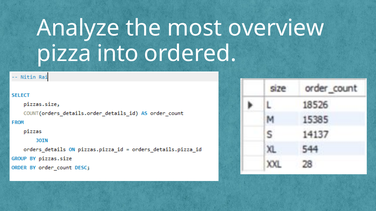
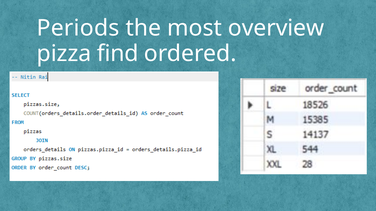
Analyze: Analyze -> Periods (78, 28)
into: into -> find (118, 54)
